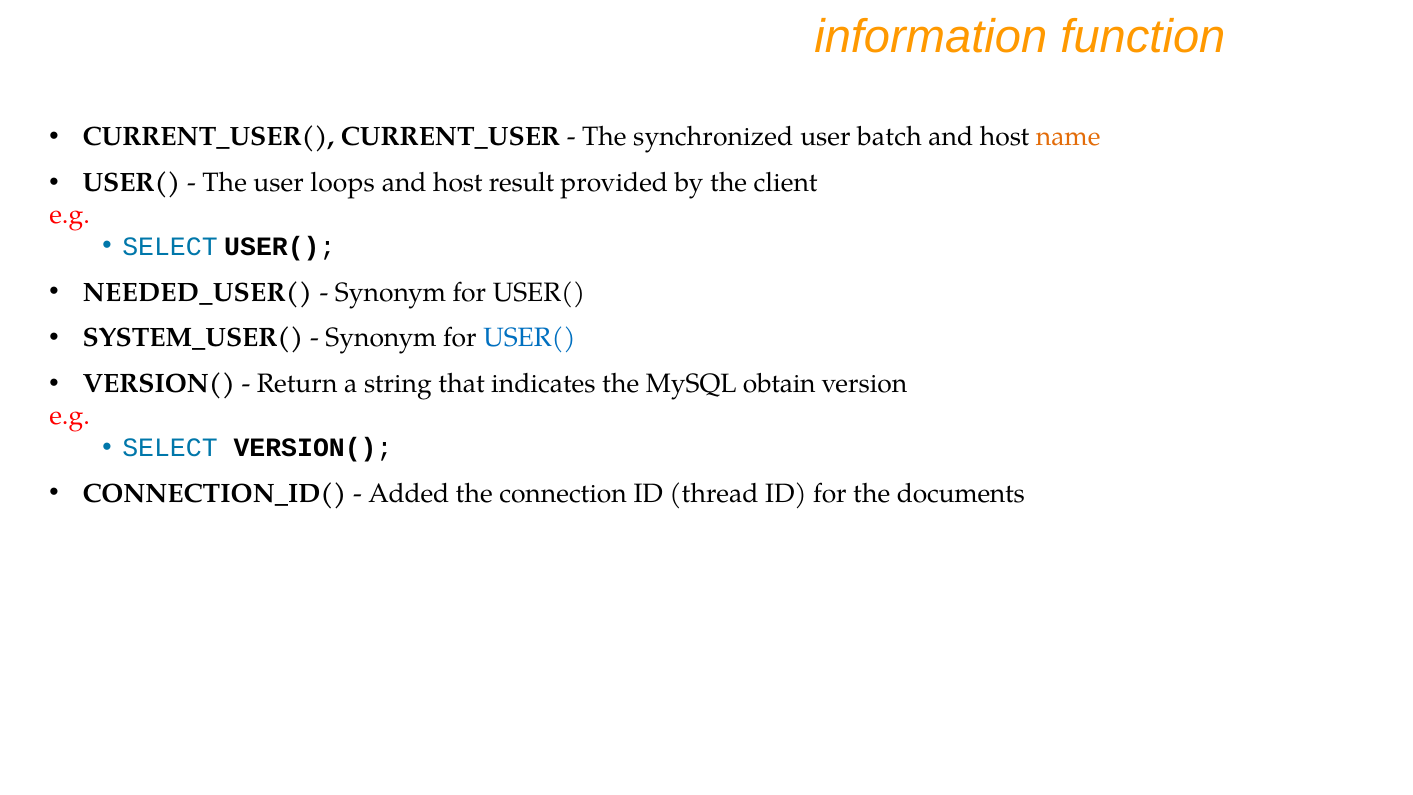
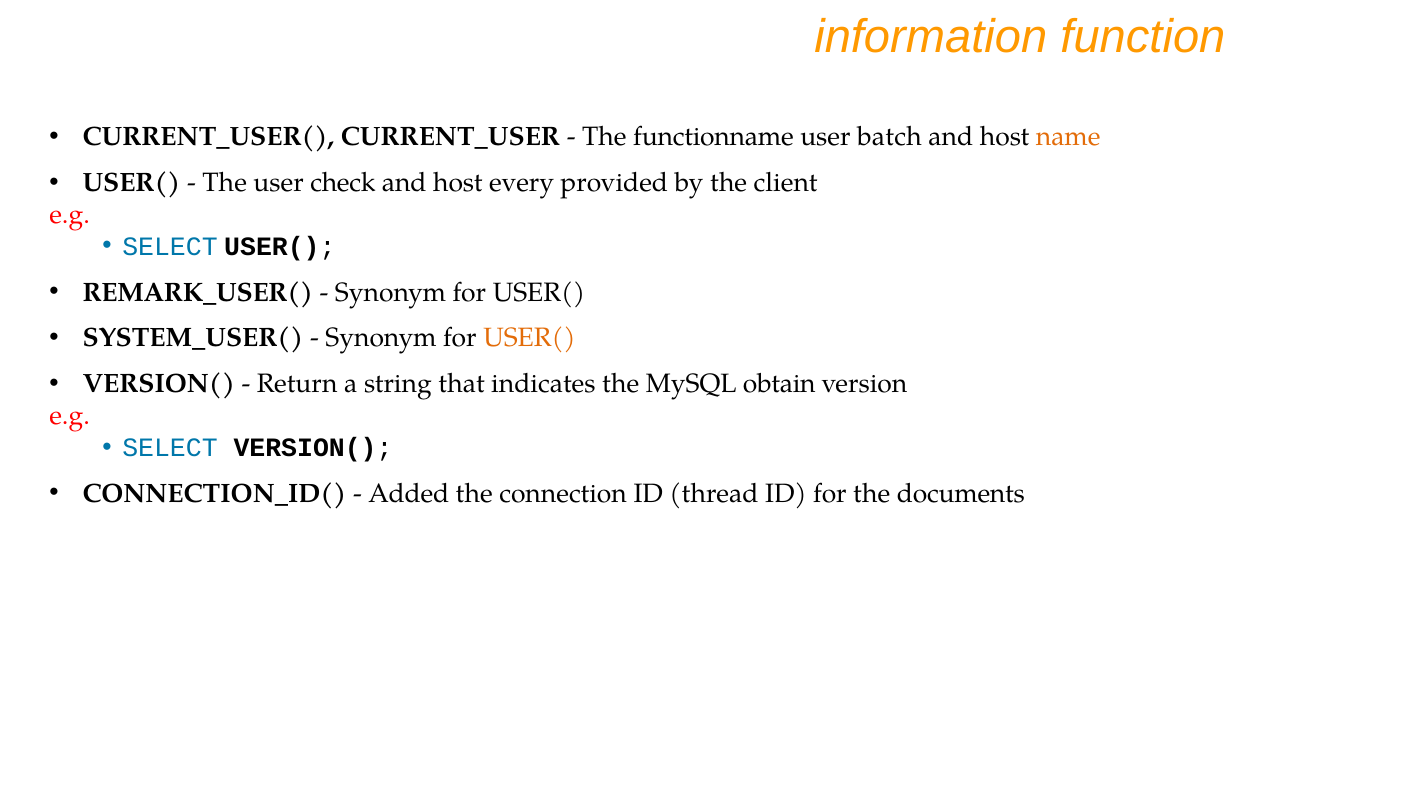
synchronized: synchronized -> functionname (713, 137)
loops: loops -> check (343, 183)
result: result -> every (522, 183)
NEEDED_USER(: NEEDED_USER( -> REMARK_USER( (198, 292)
USER( colour: blue -> orange (529, 338)
